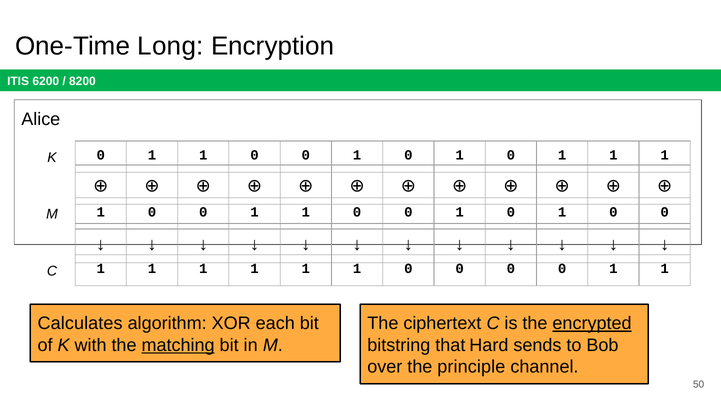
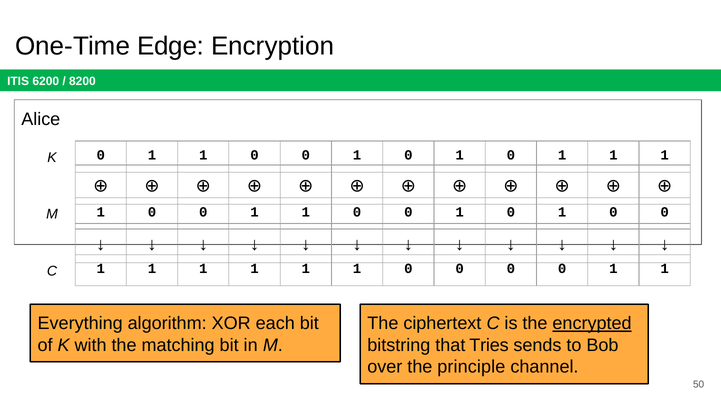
Long: Long -> Edge (171, 46)
Calculates: Calculates -> Everything (80, 323)
matching underline: present -> none (178, 345)
Hard: Hard -> Tries (489, 345)
